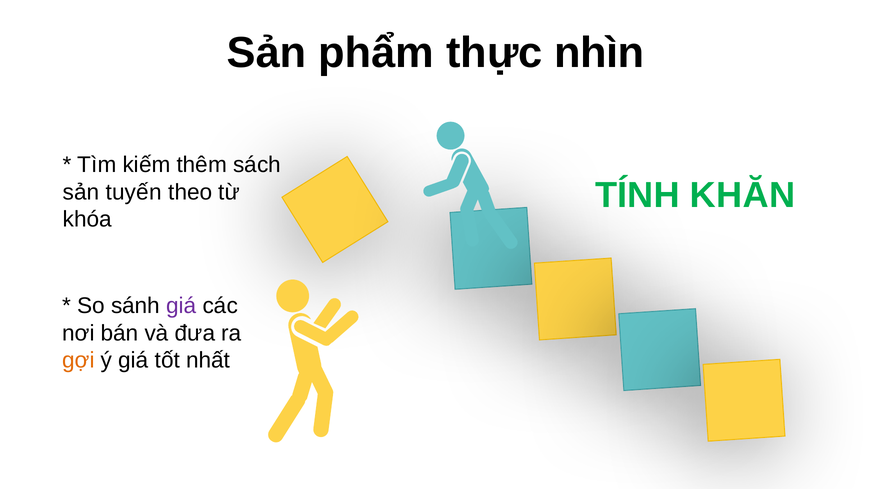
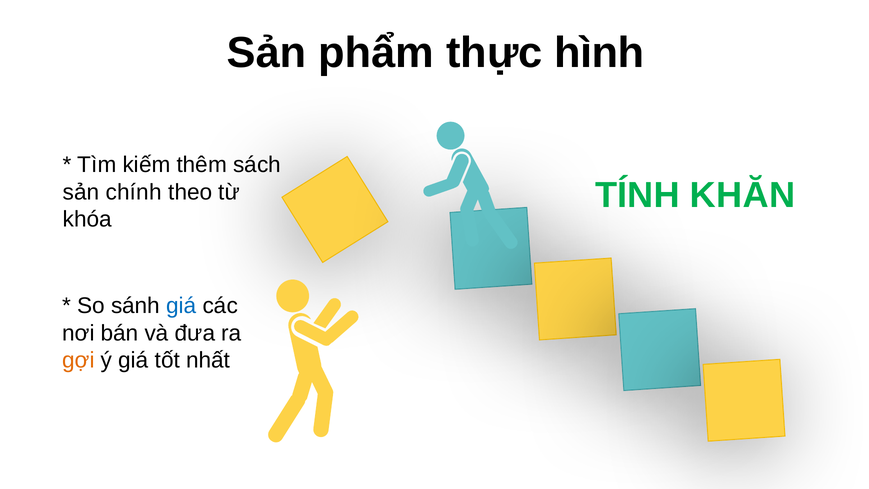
nhìn: nhìn -> hình (599, 53)
tuyến: tuyến -> chính (134, 192)
giá colour: purple -> blue (181, 306)
